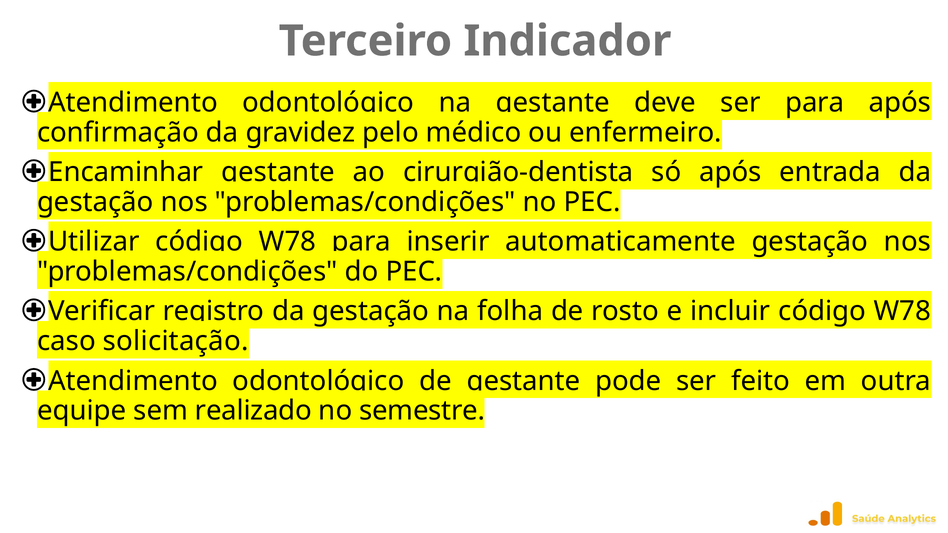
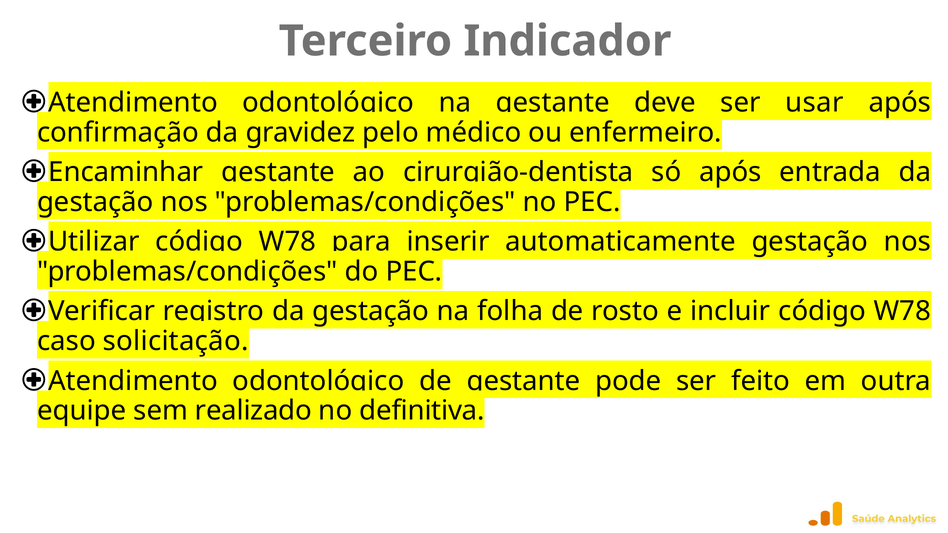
ser para: para -> usar (814, 103)
semestre: semestre -> definitiva (422, 411)
